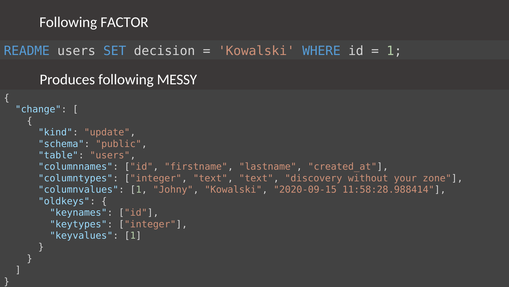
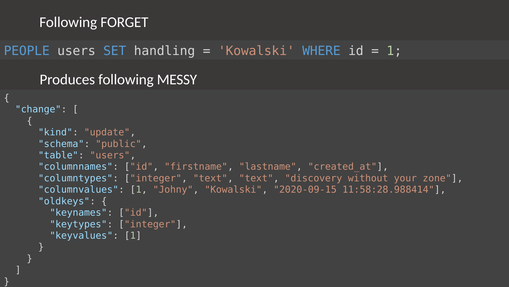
FACTOR: FACTOR -> FORGET (124, 22)
README: README -> PEOPLE (27, 51)
decision: decision -> handling (165, 51)
